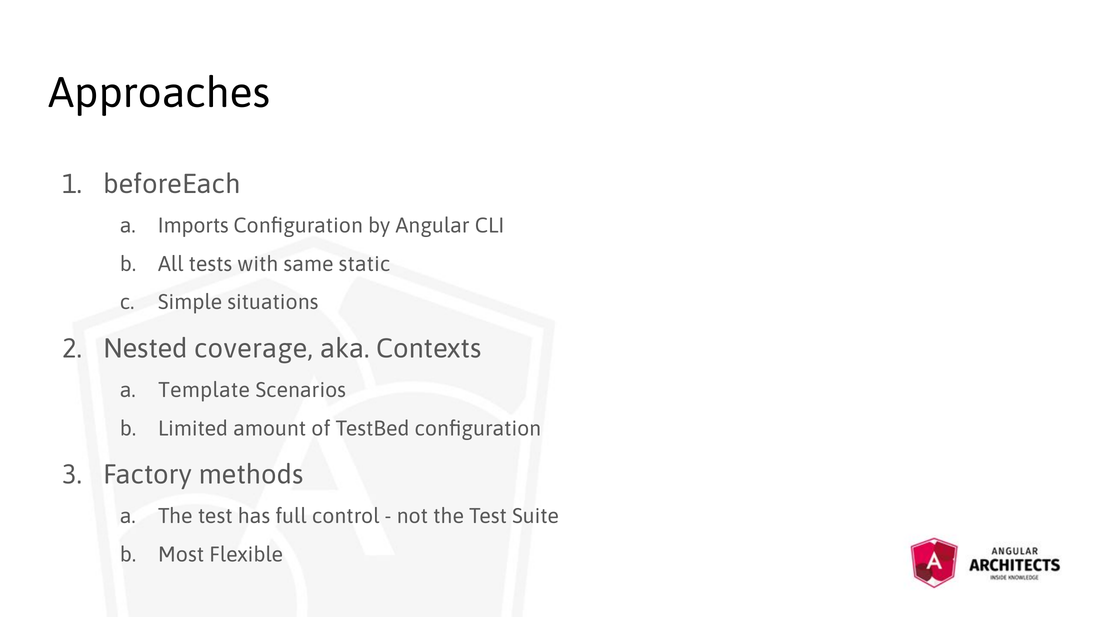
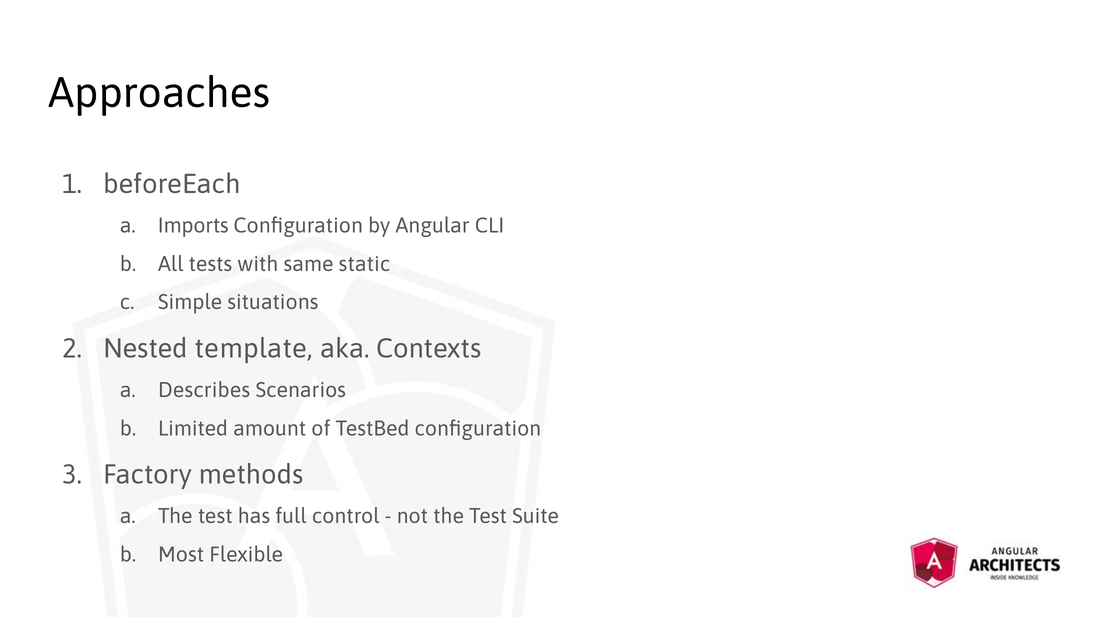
coverage: coverage -> template (254, 348)
Template: Template -> Describes (204, 390)
